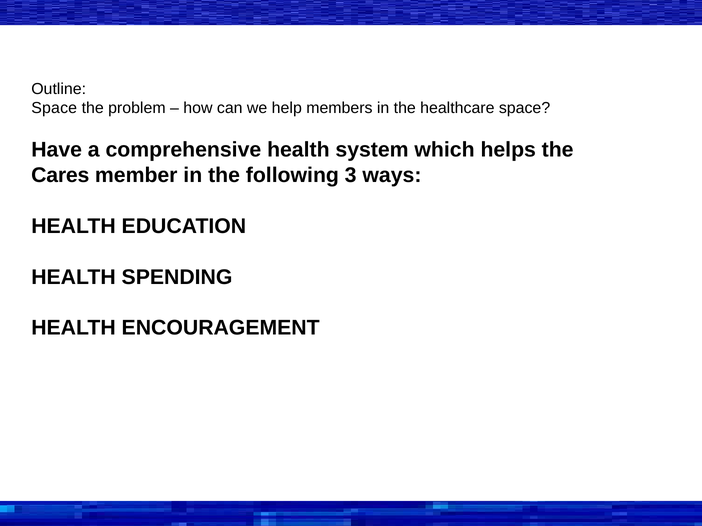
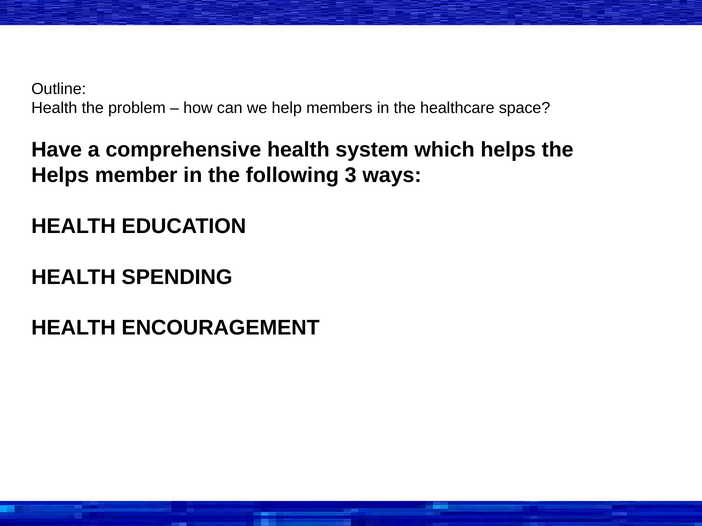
Space: Space -> Health (54, 108)
Cares: Cares -> Helps (60, 175)
